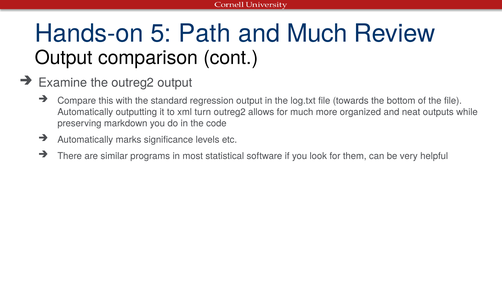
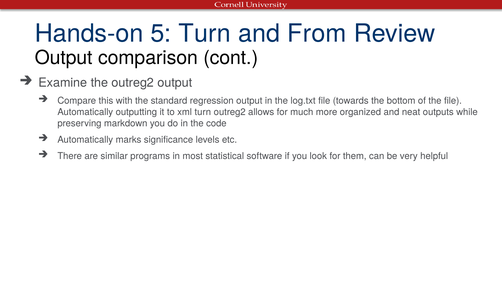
5 Path: Path -> Turn (205, 34)
and Much: Much -> From (317, 34)
